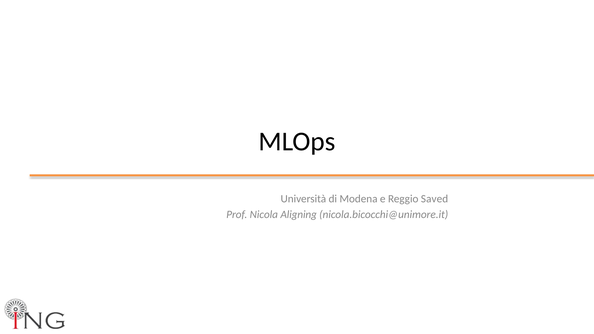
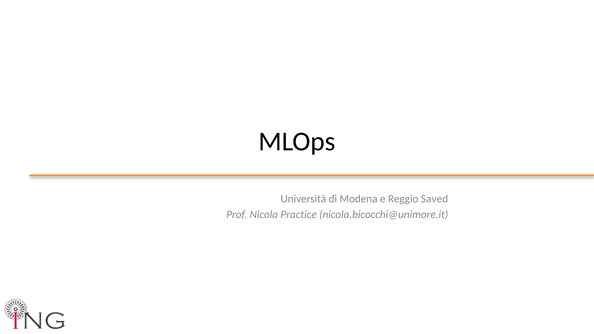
Aligning: Aligning -> Practice (299, 215)
